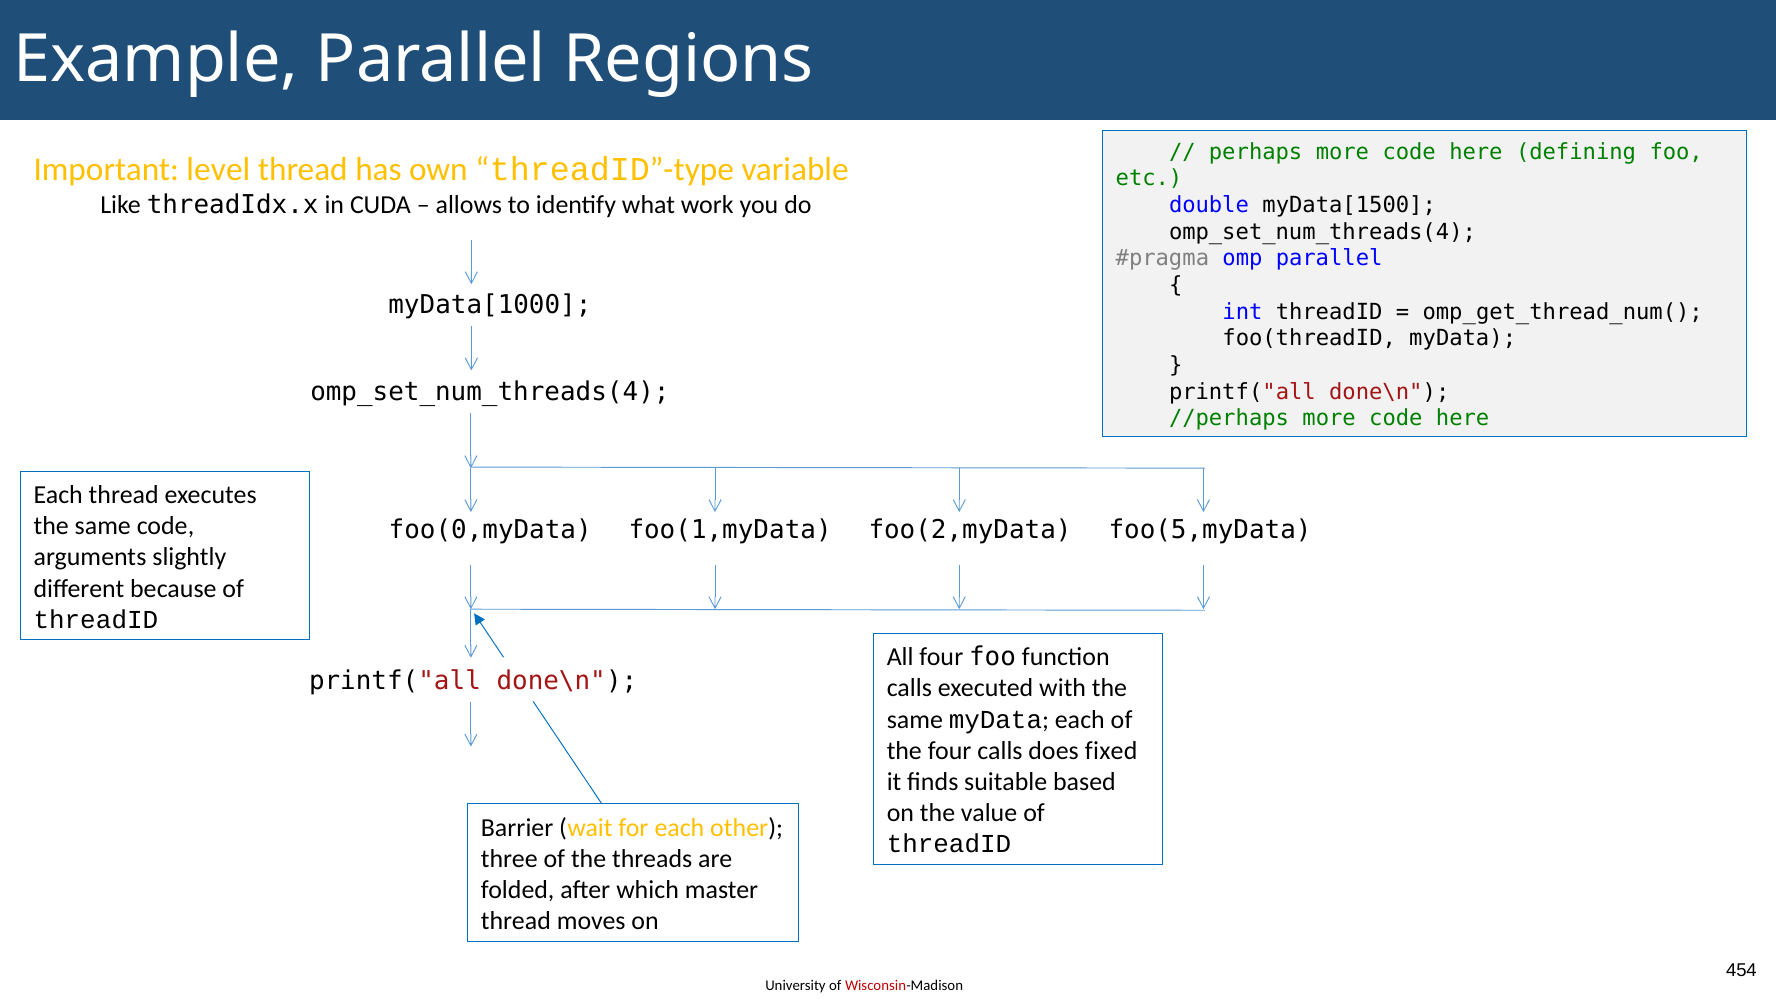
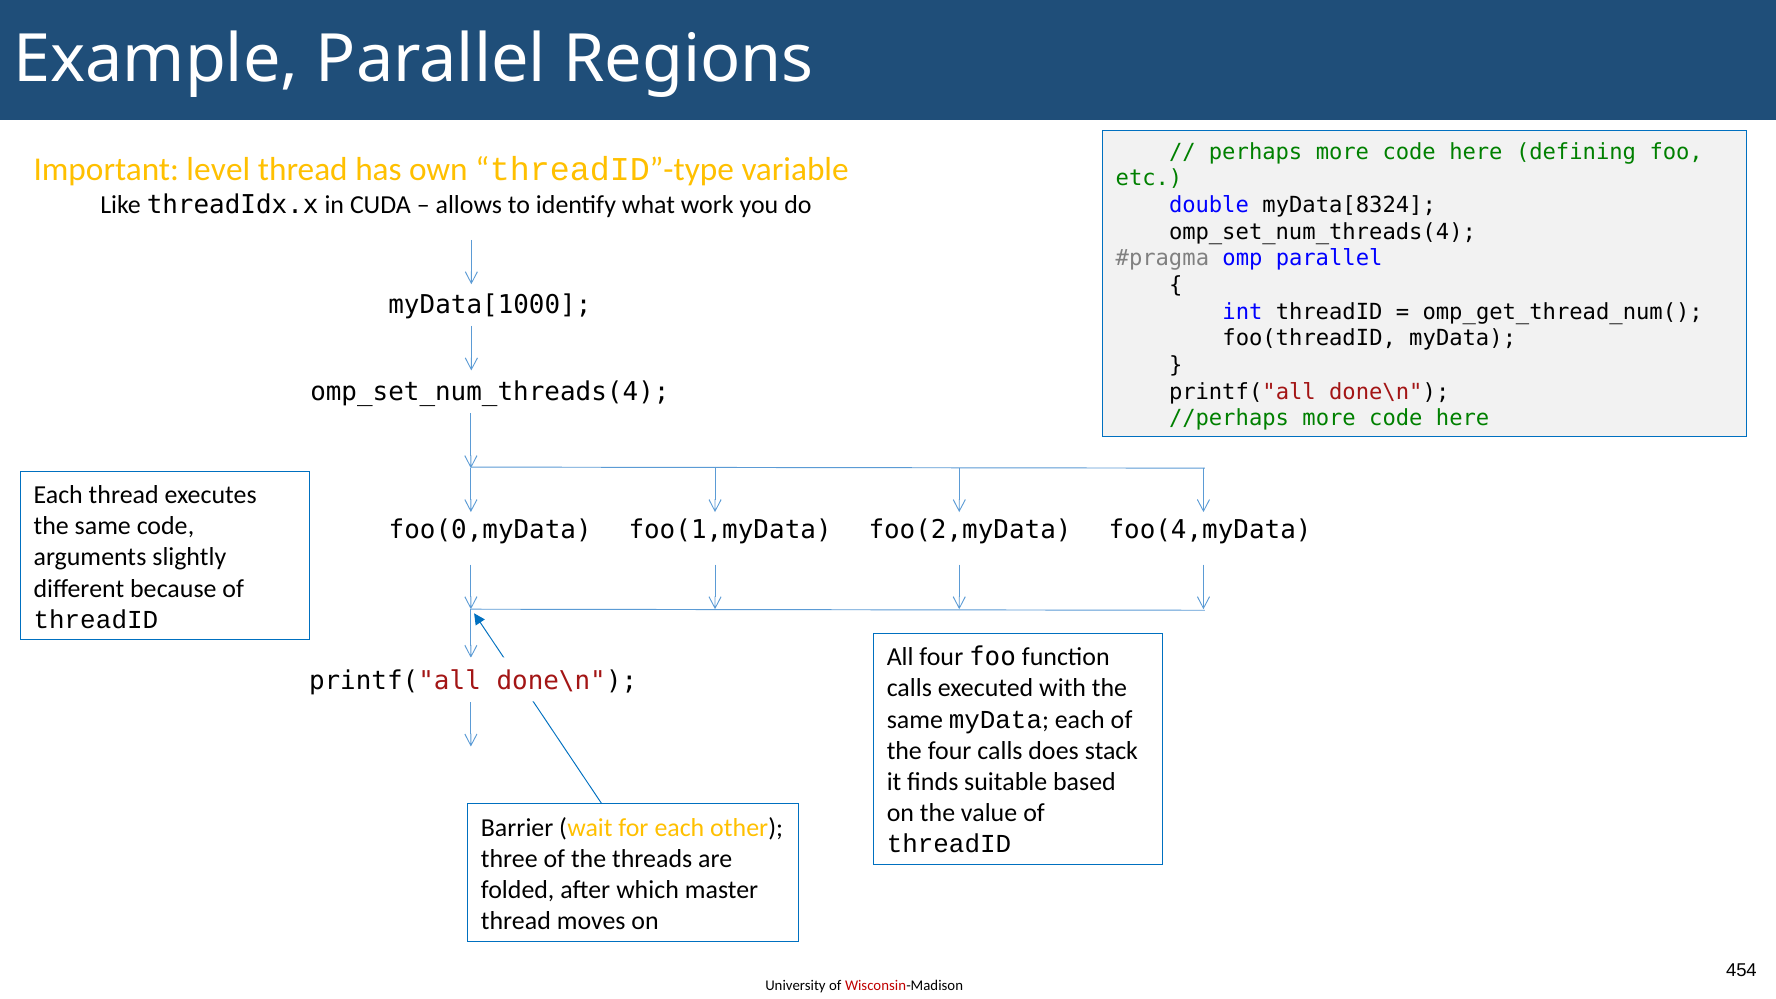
myData[1500: myData[1500 -> myData[8324 (1349, 205)
foo(5,myData: foo(5,myData -> foo(4,myData (1210, 530)
fixed: fixed -> stack (1111, 751)
